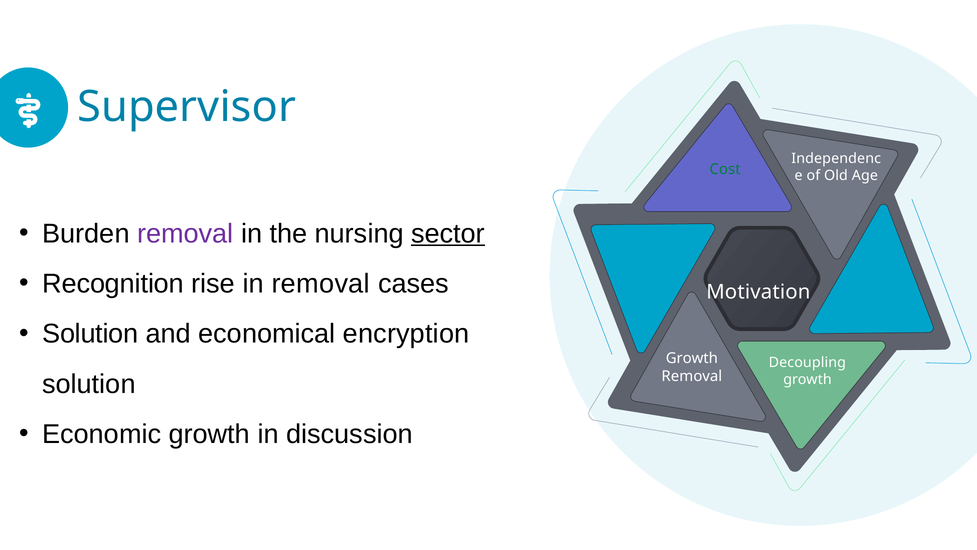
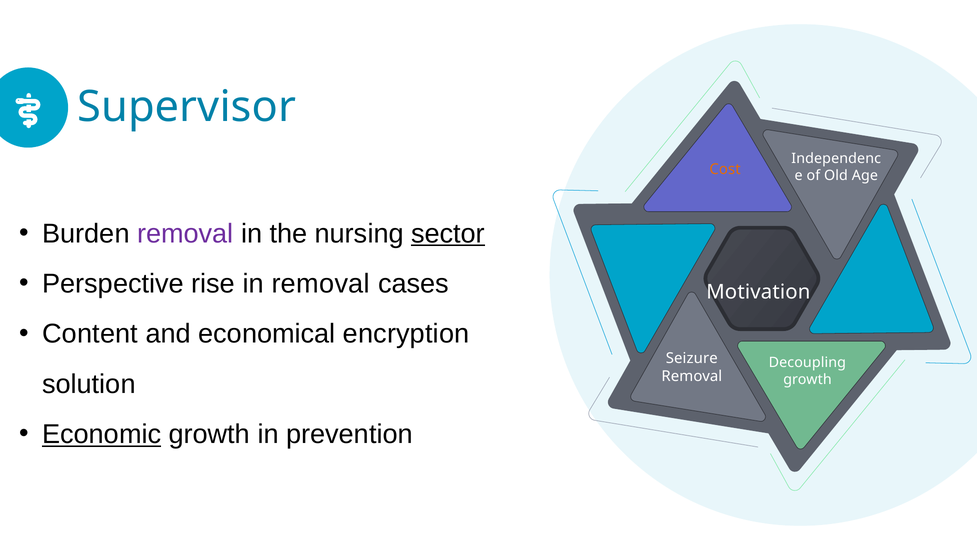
Cost colour: green -> orange (725, 169)
Recognition: Recognition -> Perspective (113, 284)
Solution: Solution -> Content (90, 334)
Growth: Growth -> Seizure (692, 358)
Economic underline: none -> present (102, 434)
discussion: discussion -> prevention (349, 434)
